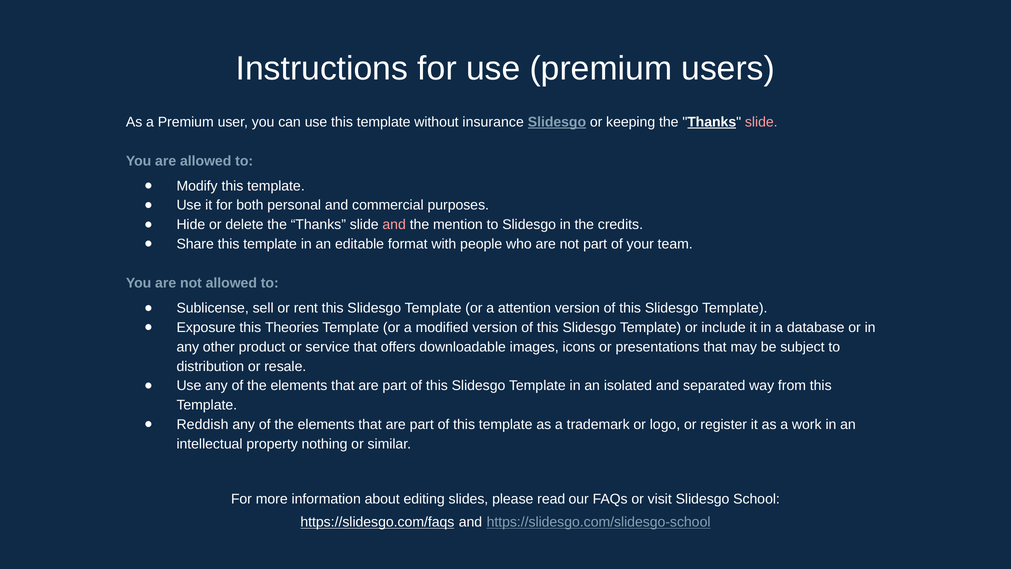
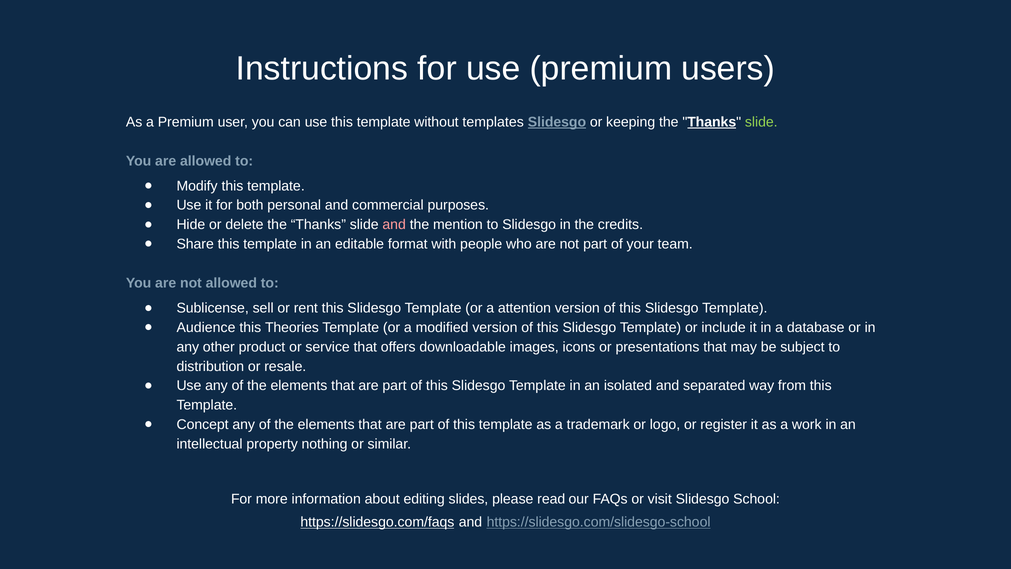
insurance: insurance -> templates (493, 122)
slide colour: pink -> light green (761, 122)
Exposure: Exposure -> Audience (206, 327)
Reddish: Reddish -> Concept (203, 424)
